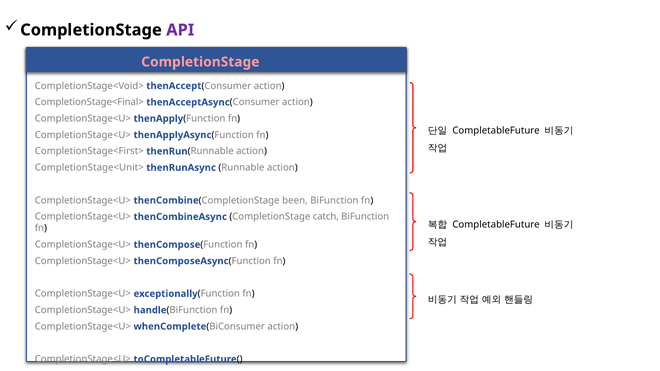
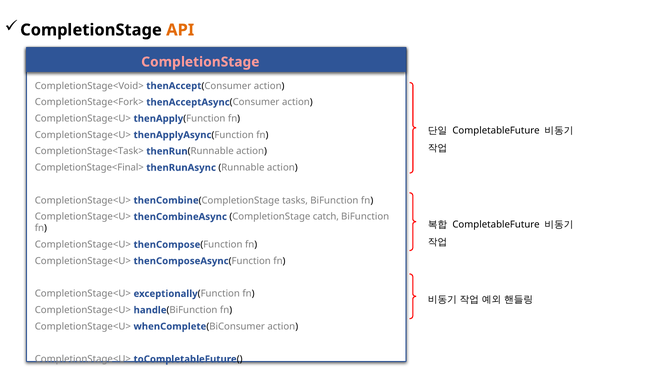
API colour: purple -> orange (180, 30)
CompletionStage<Final>: CompletionStage<Final> -> CompletionStage<Fork> (89, 102)
CompletionStage<First>: CompletionStage<First> -> CompletionStage<Task> (89, 151)
CompletionStage<Unit>: CompletionStage<Unit> -> CompletionStage<Final> (89, 168)
been: been -> tasks (295, 201)
